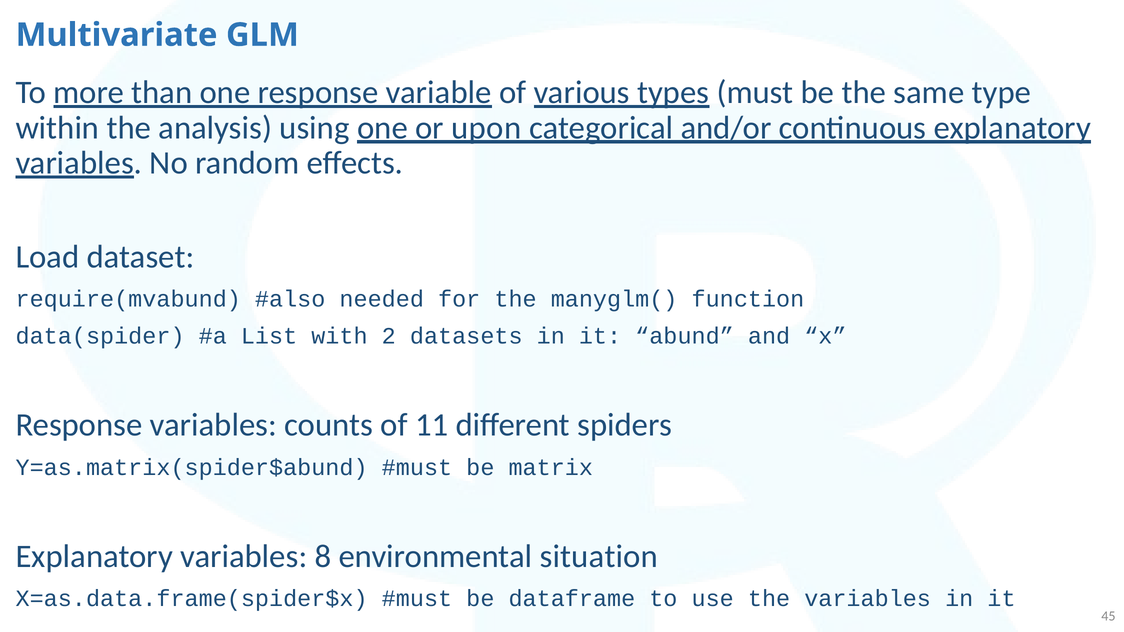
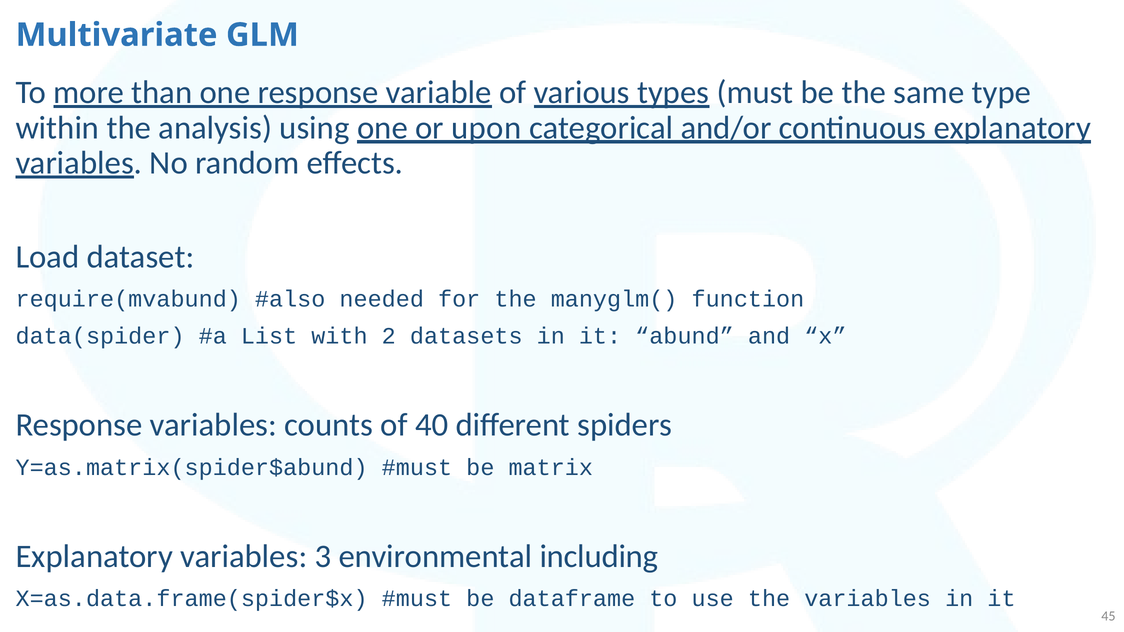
11: 11 -> 40 (432, 425)
8: 8 -> 3 (323, 556)
situation: situation -> including (599, 556)
